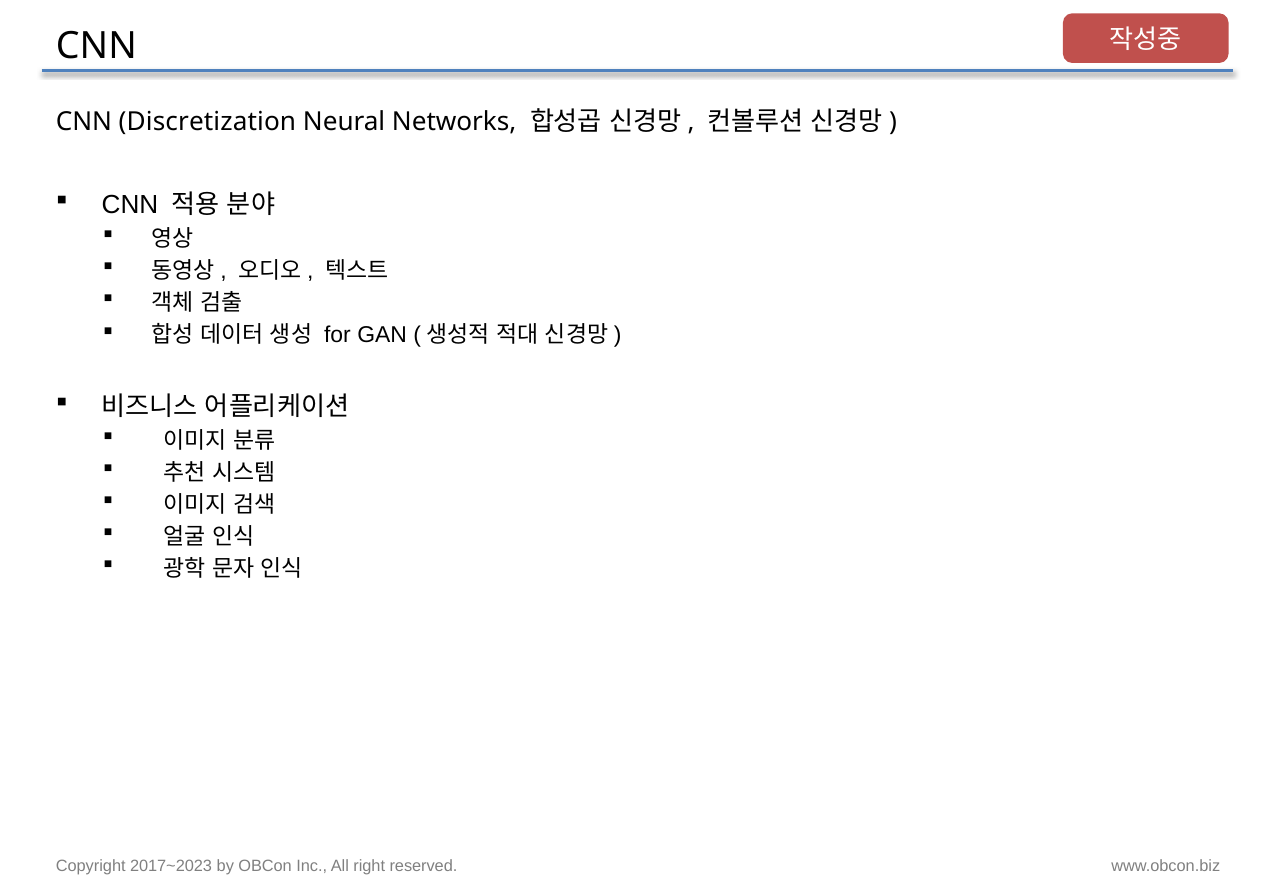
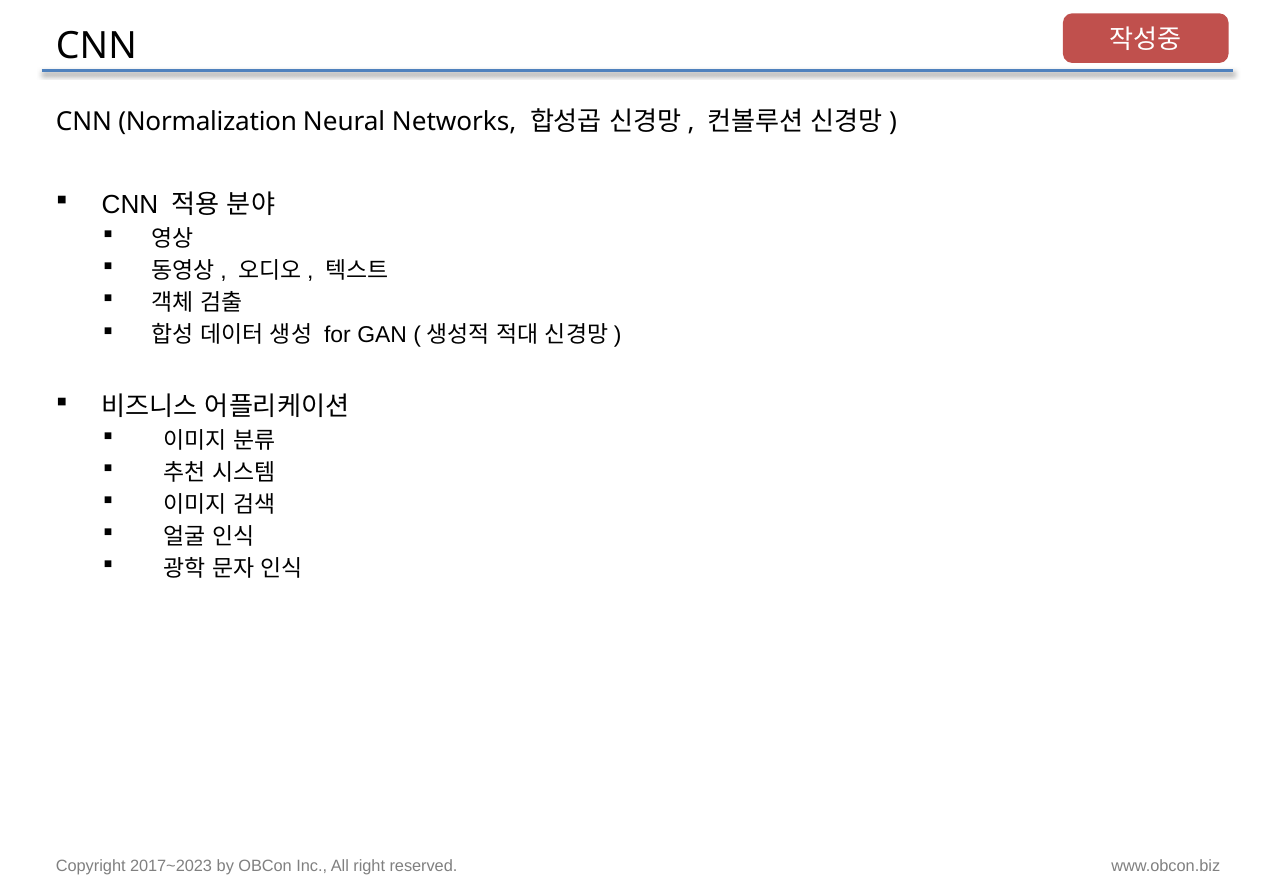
Discretization: Discretization -> Normalization (208, 122)
